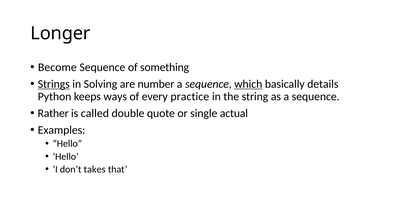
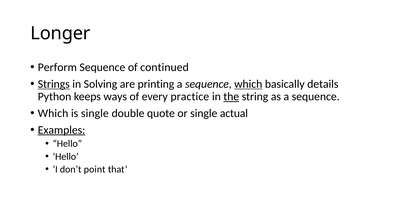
Become: Become -> Perform (57, 67)
something: something -> continued (164, 67)
number: number -> printing (156, 84)
the underline: none -> present (231, 97)
Rather: Rather -> Which (53, 113)
is called: called -> single (95, 113)
Examples underline: none -> present (62, 130)
takes: takes -> point (95, 169)
